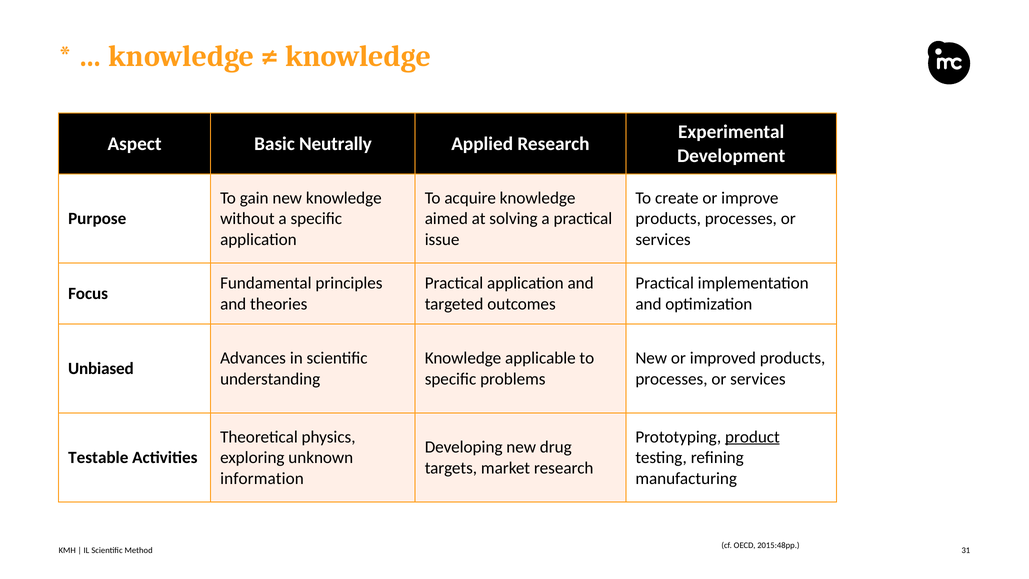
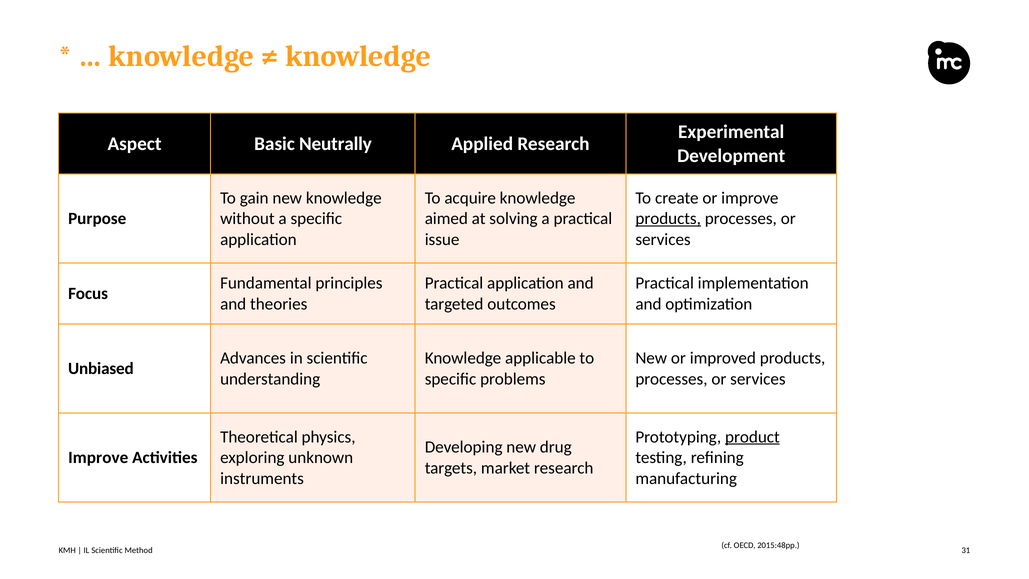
products underline: none -> present (668, 219)
Testable: Testable -> Improve (98, 458)
information: information -> instruments (262, 479)
